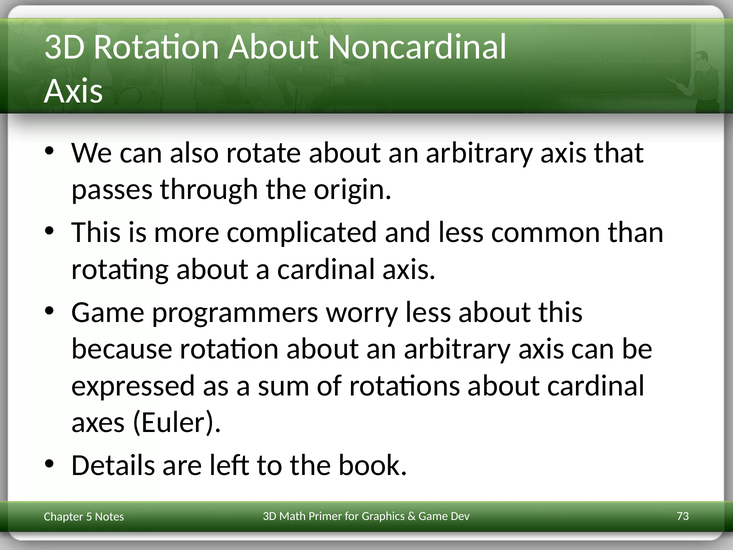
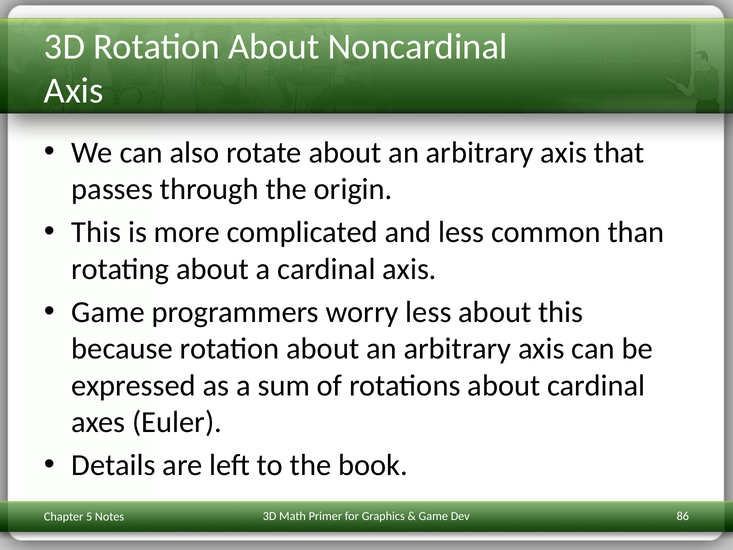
73: 73 -> 86 (683, 516)
